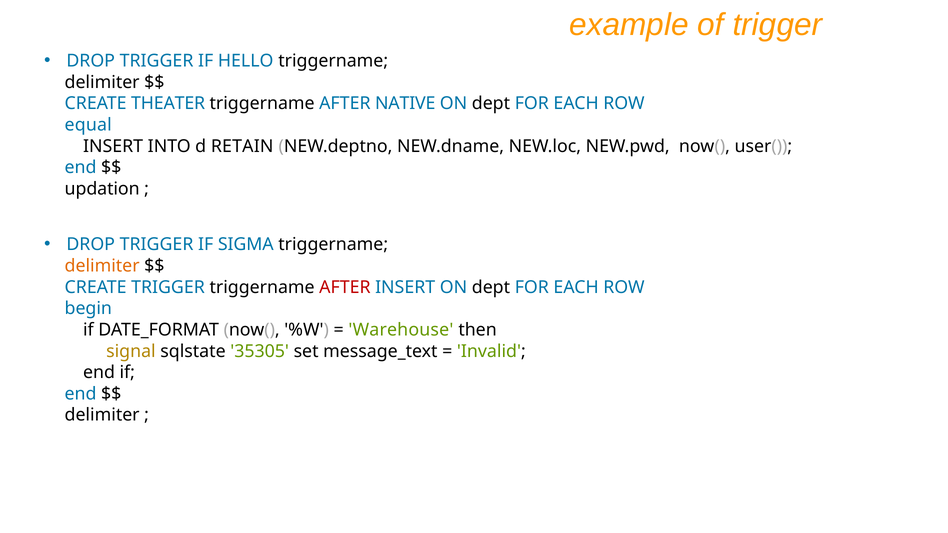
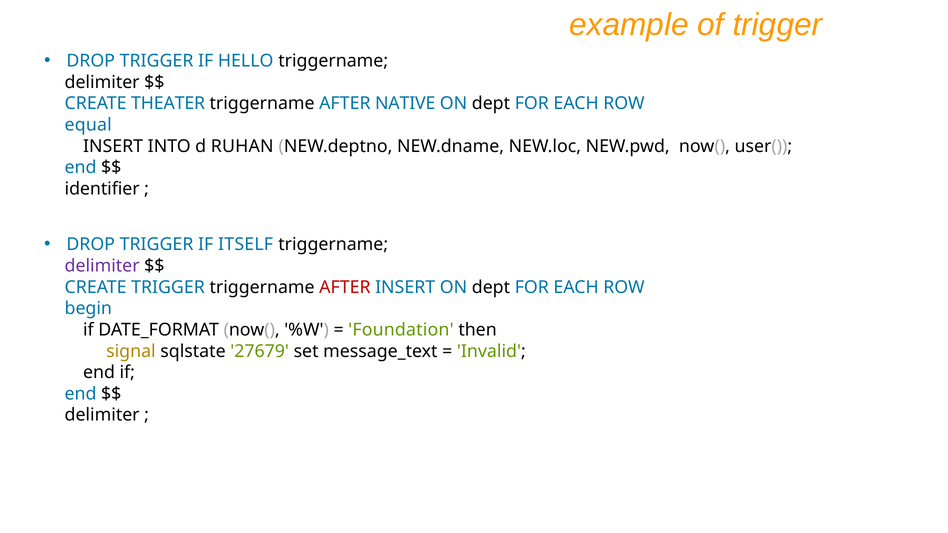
RETAIN: RETAIN -> RUHAN (242, 146)
updation: updation -> identifier (102, 189)
SIGMA: SIGMA -> ITSELF (246, 245)
delimiter colour: orange -> purple (102, 266)
Warehouse: Warehouse -> Foundation (401, 330)
35305: 35305 -> 27679 (260, 351)
